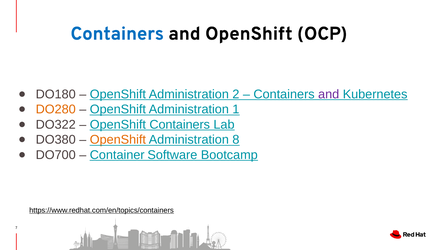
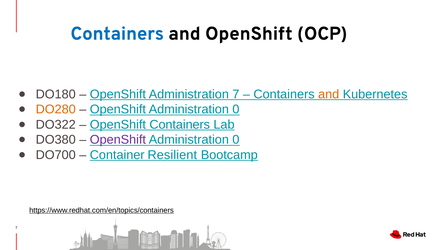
Administration 2: 2 -> 7 (236, 94)
and colour: purple -> orange (329, 94)
1: 1 -> 0 (236, 109)
OpenShift colour: orange -> purple (118, 140)
8: 8 -> 0 (236, 140)
Software: Software -> Resilient (172, 155)
